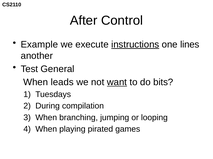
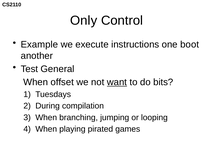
After: After -> Only (84, 21)
instructions underline: present -> none (135, 45)
lines: lines -> boot (190, 45)
leads: leads -> offset (62, 83)
